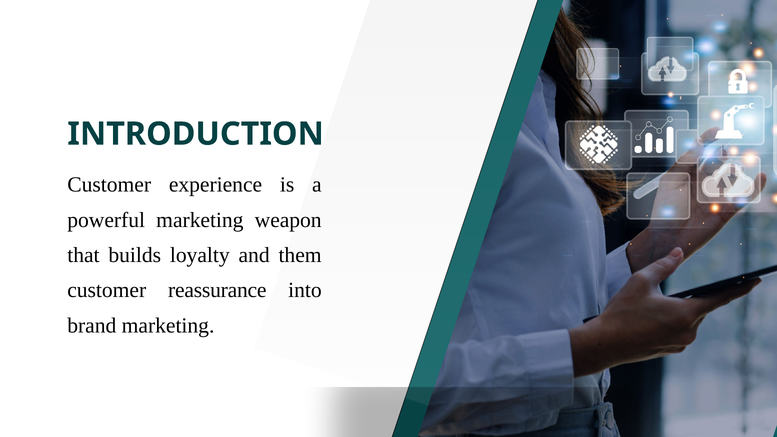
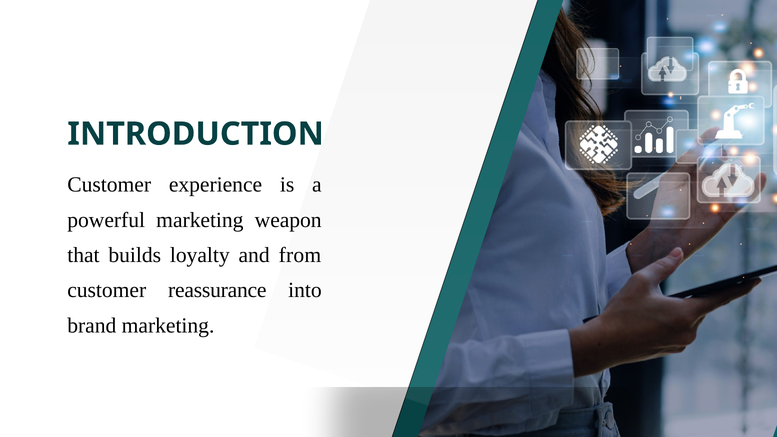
them: them -> from (300, 255)
